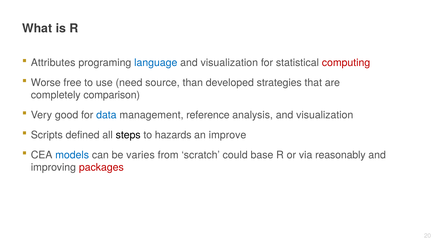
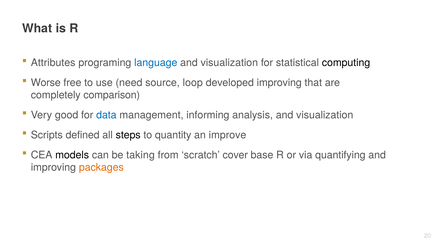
computing colour: red -> black (346, 63)
than: than -> loop (193, 83)
developed strategies: strategies -> improving (279, 83)
reference: reference -> informing (208, 115)
hazards: hazards -> quantity (173, 135)
models colour: blue -> black (72, 155)
varies: varies -> taking (141, 155)
could: could -> cover (235, 155)
reasonably: reasonably -> quantifying (340, 155)
packages colour: red -> orange (101, 168)
